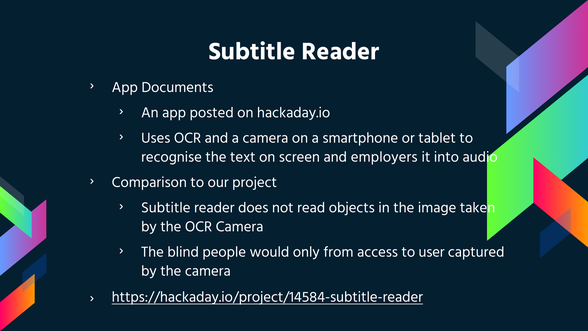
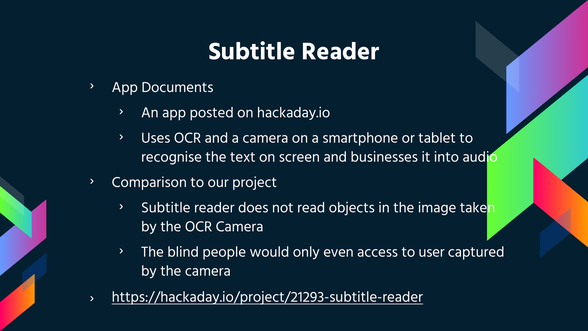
employers: employers -> businesses (384, 157)
from: from -> even (339, 252)
https://hackaday.io/project/14584-subtitle-reader: https://hackaday.io/project/14584-subtitle-reader -> https://hackaday.io/project/21293-subtitle-reader (267, 297)
